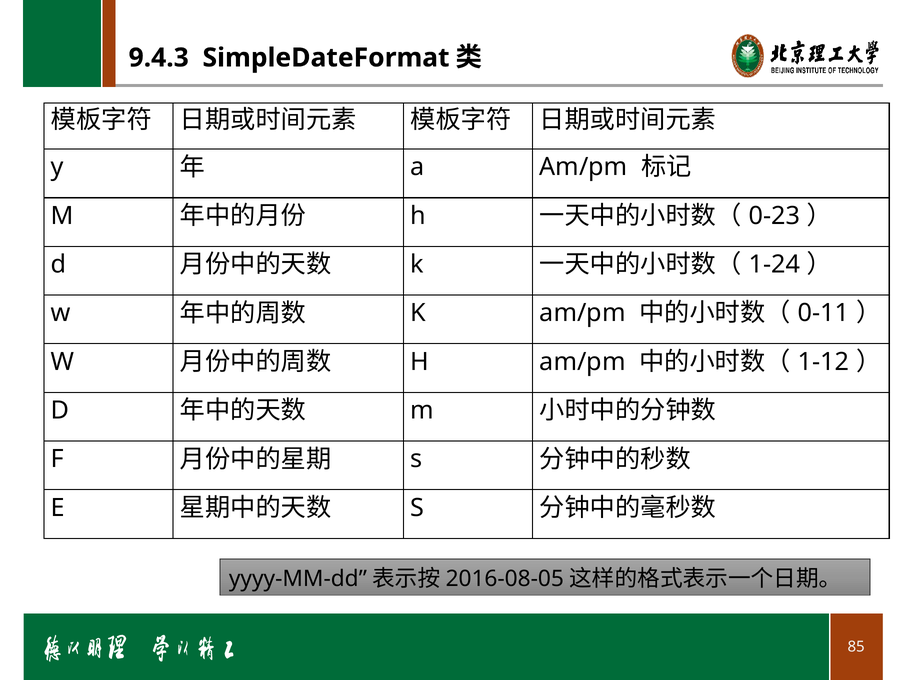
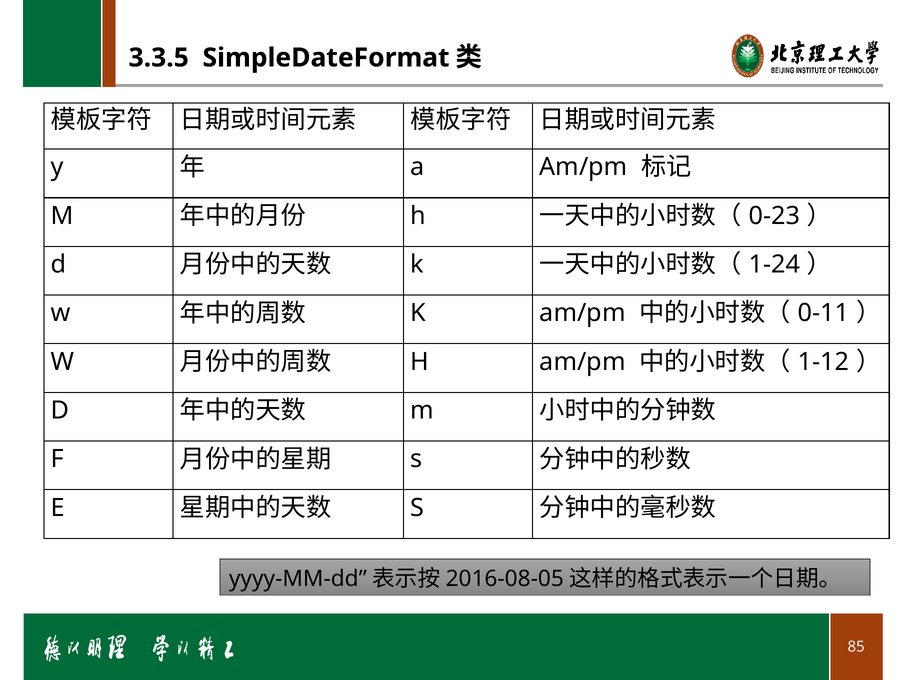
9.4.3: 9.4.3 -> 3.3.5 (159, 58)
